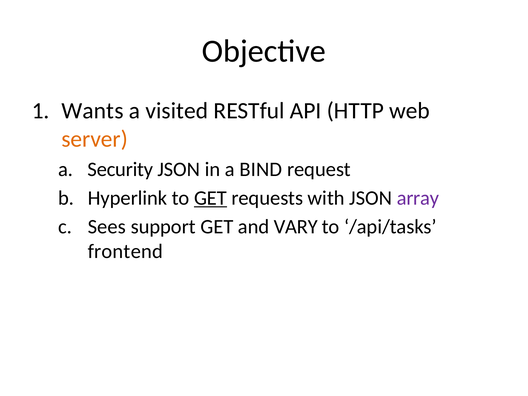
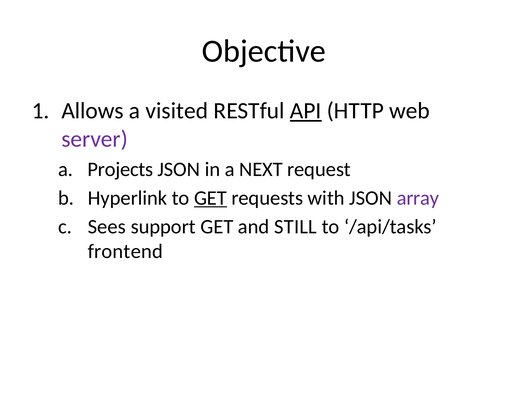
Wants: Wants -> Allows (93, 111)
API underline: none -> present (306, 111)
server colour: orange -> purple (95, 139)
Security: Security -> Projects (120, 169)
BIND: BIND -> NEXT (261, 169)
VARY: VARY -> STILL (296, 227)
